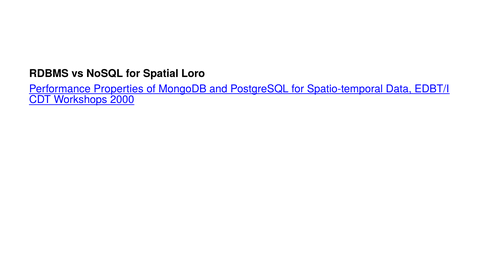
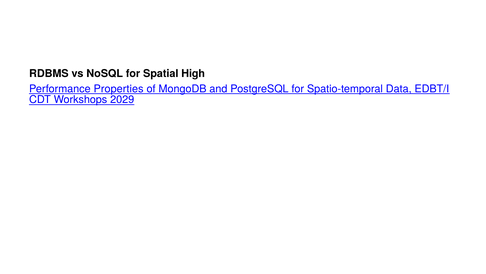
Loro: Loro -> High (193, 73)
2000: 2000 -> 2029 (122, 99)
